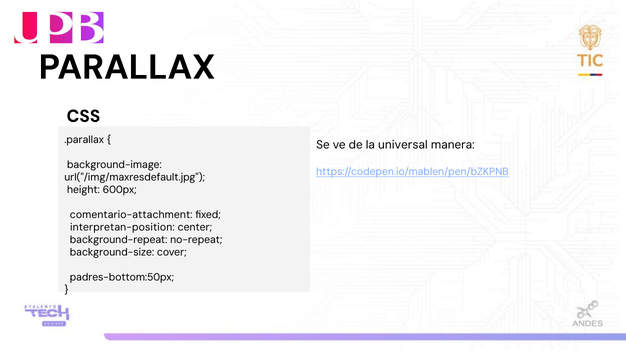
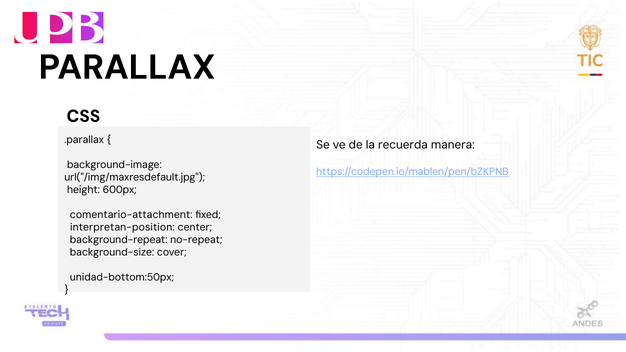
universal: universal -> recuerda (403, 145)
padres-bottom:50px: padres-bottom:50px -> unidad-bottom:50px (122, 277)
